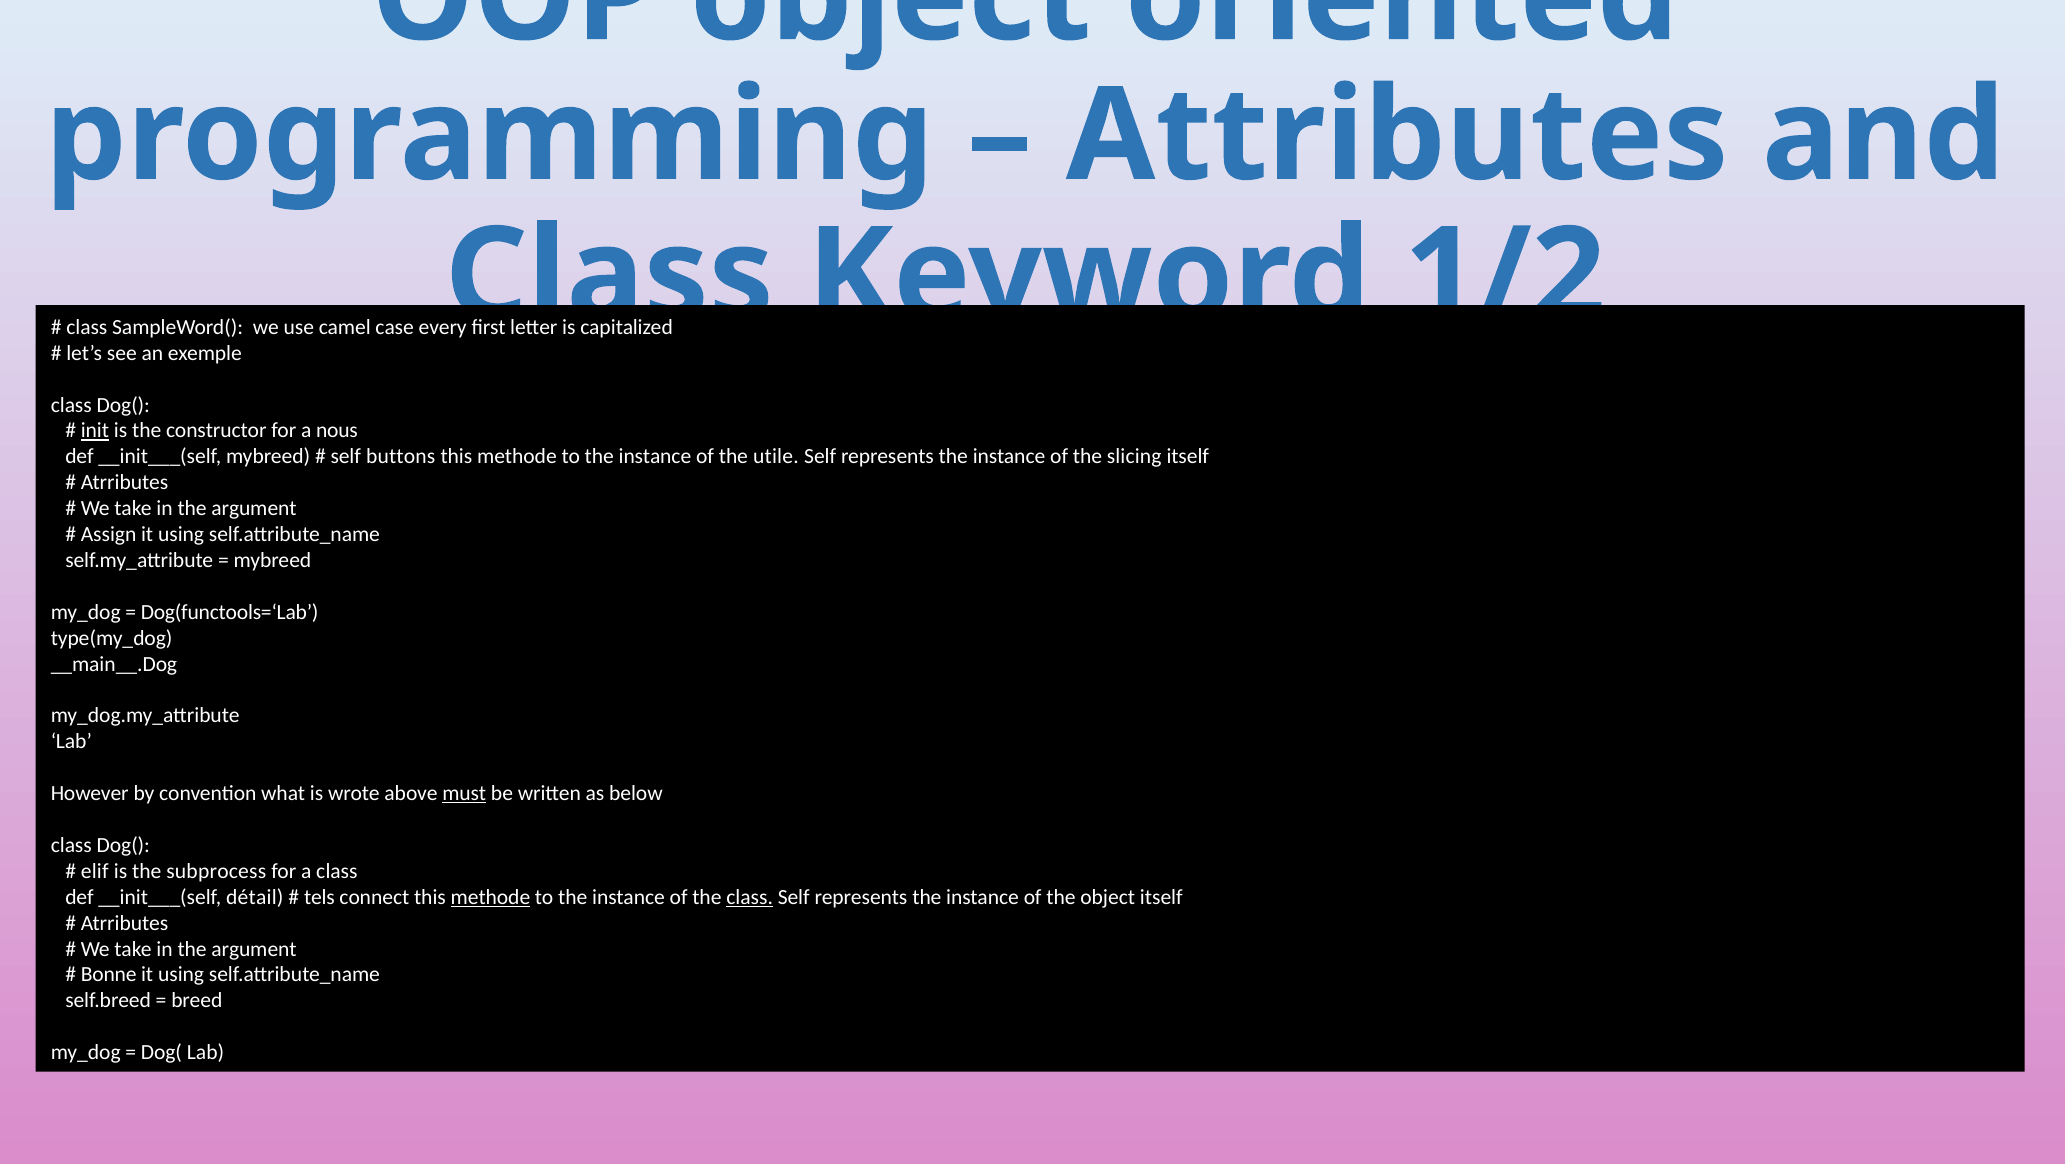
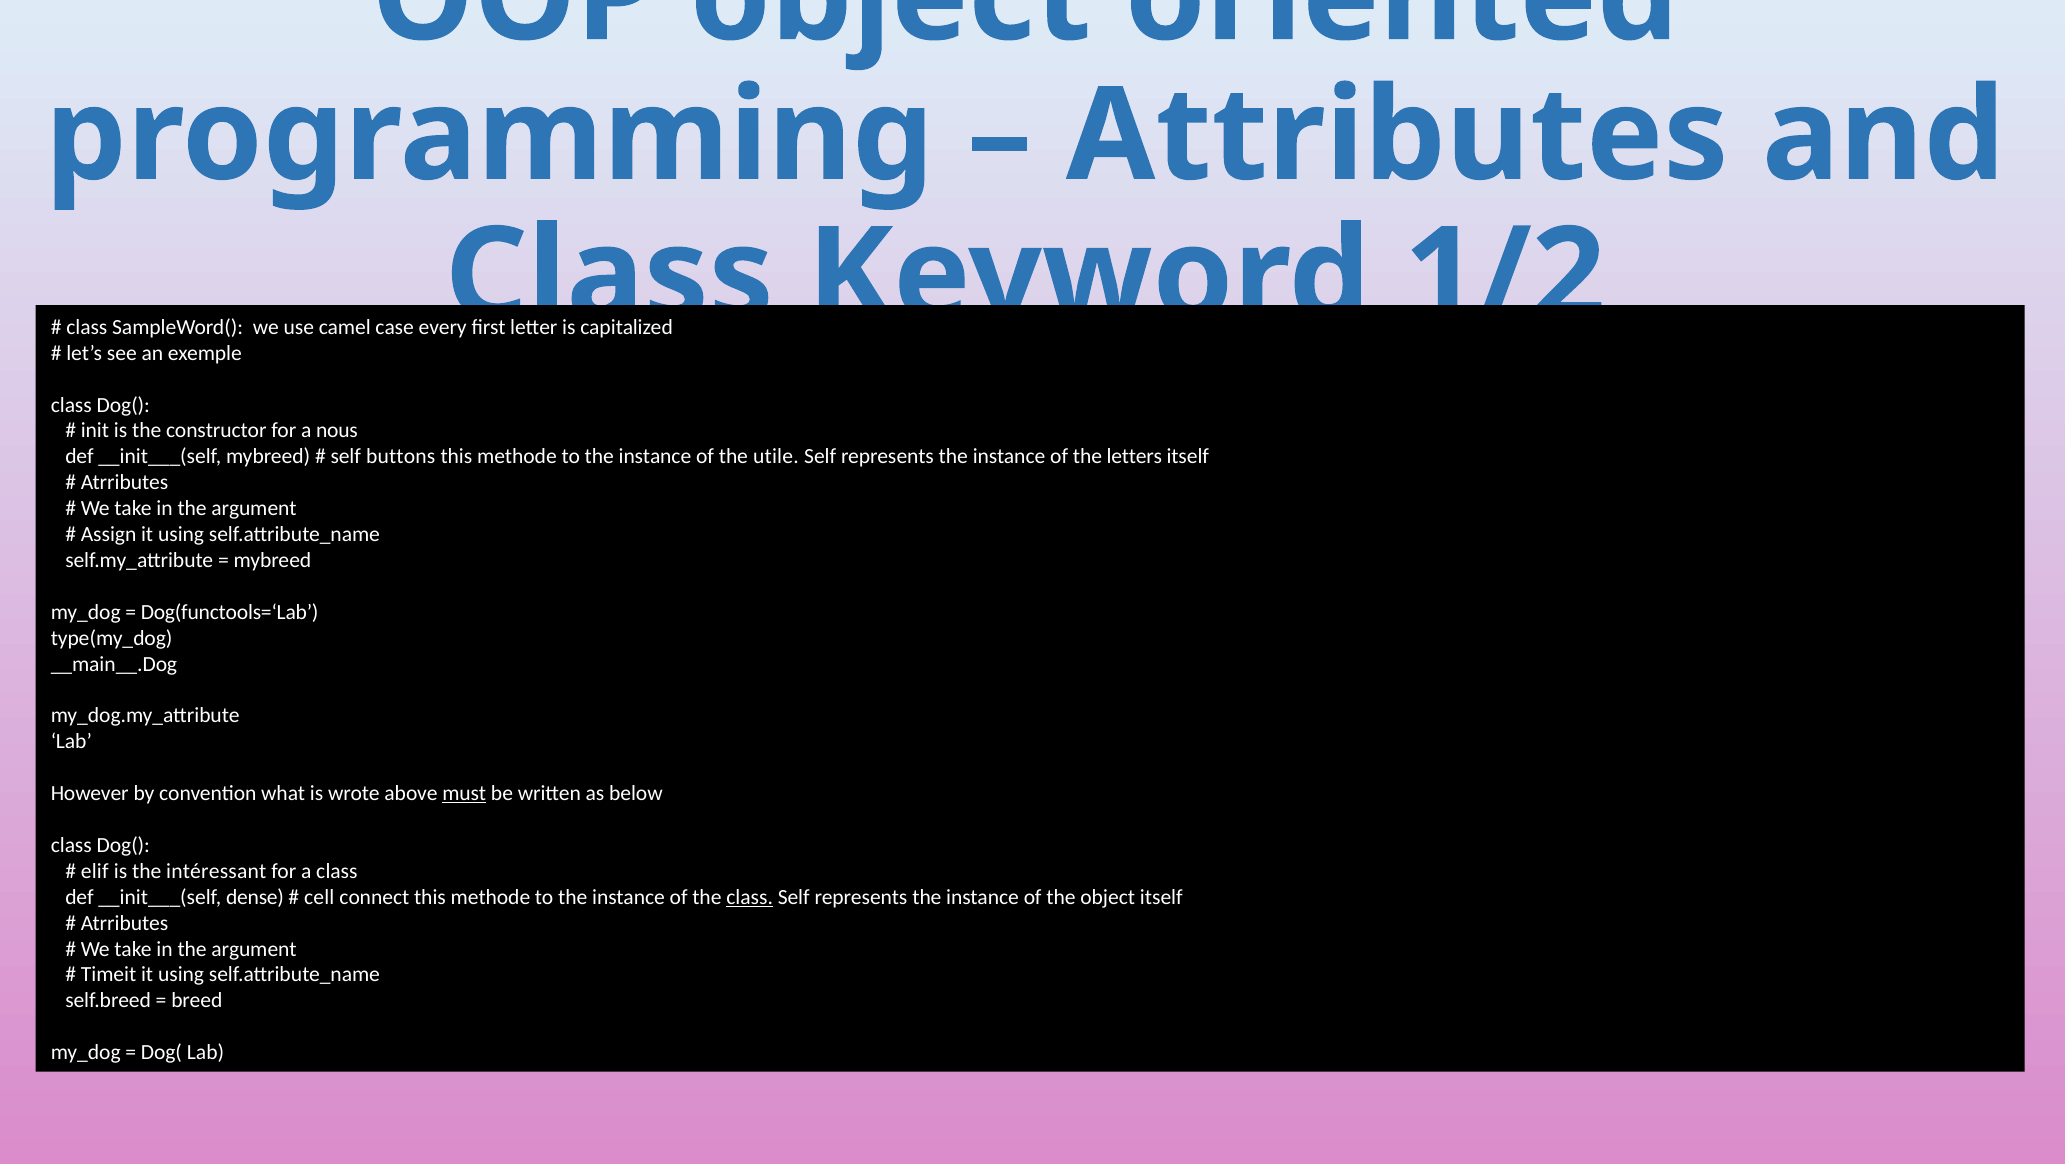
init underline: present -> none (95, 431)
slicing: slicing -> letters (1134, 457)
subprocess: subprocess -> intéressant (216, 872)
détail: détail -> dense (255, 897)
tels: tels -> cell (319, 897)
methode underline: present -> none (490, 897)
Bonne: Bonne -> Timeit (109, 975)
